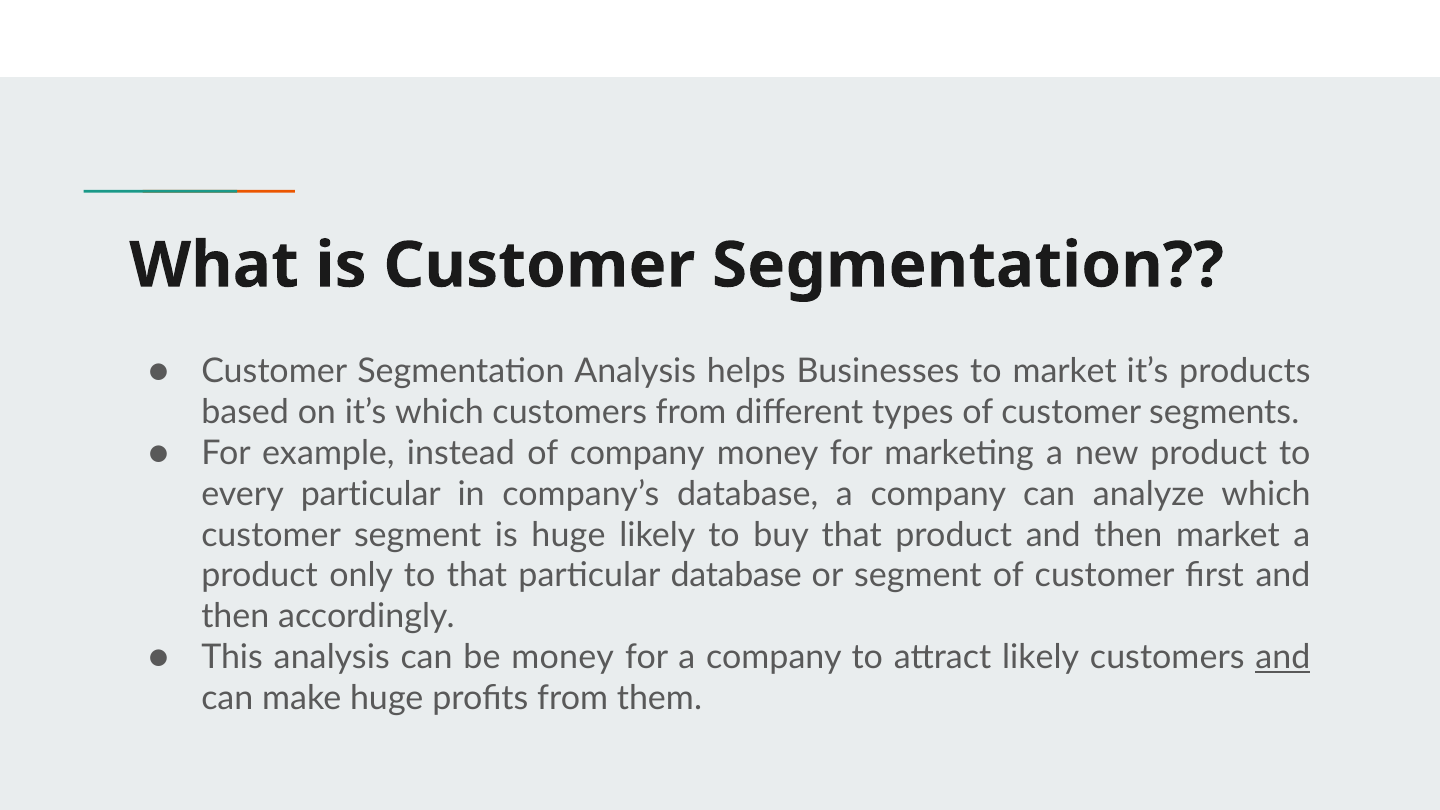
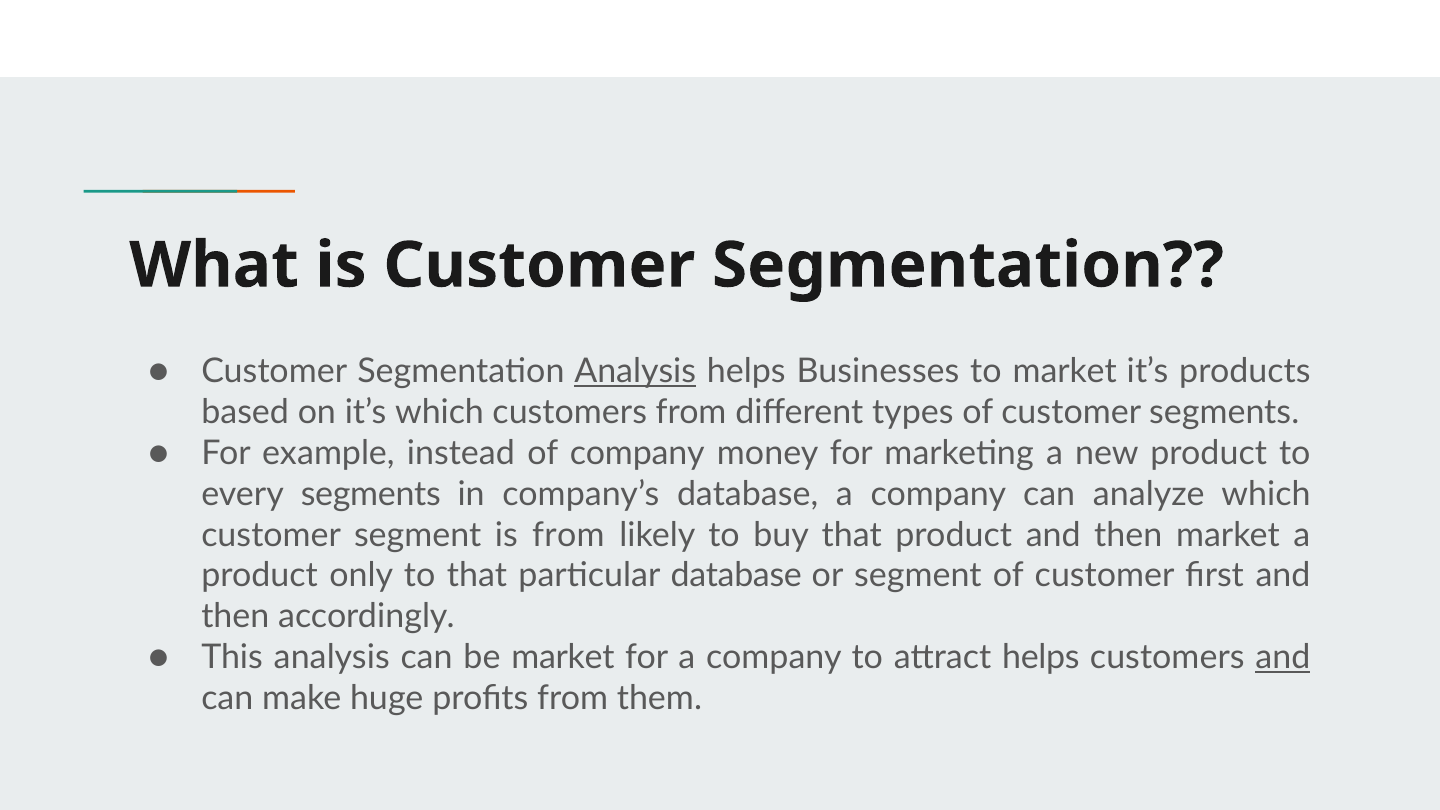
Analysis underline: none -> present (635, 372)
every particular: particular -> segments (371, 494)
is huge: huge -> from (568, 535)
be money: money -> market (563, 657)
attract likely: likely -> helps (1041, 657)
